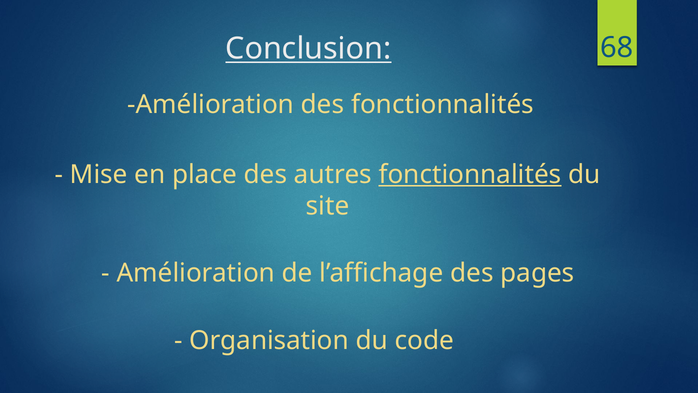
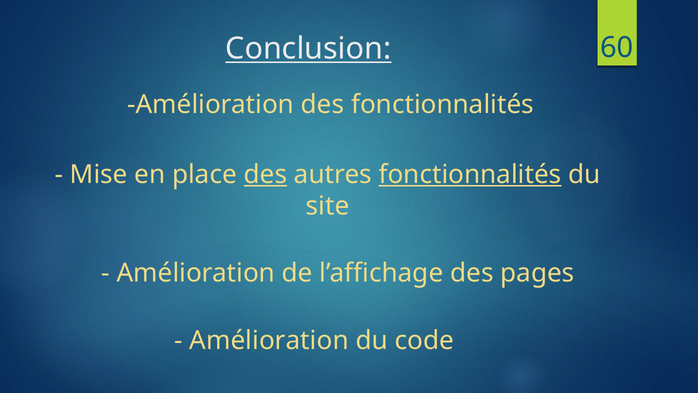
68: 68 -> 60 (617, 48)
des underline: none -> present (265, 175)
Organisation: Organisation -> Amélioration (269, 340)
